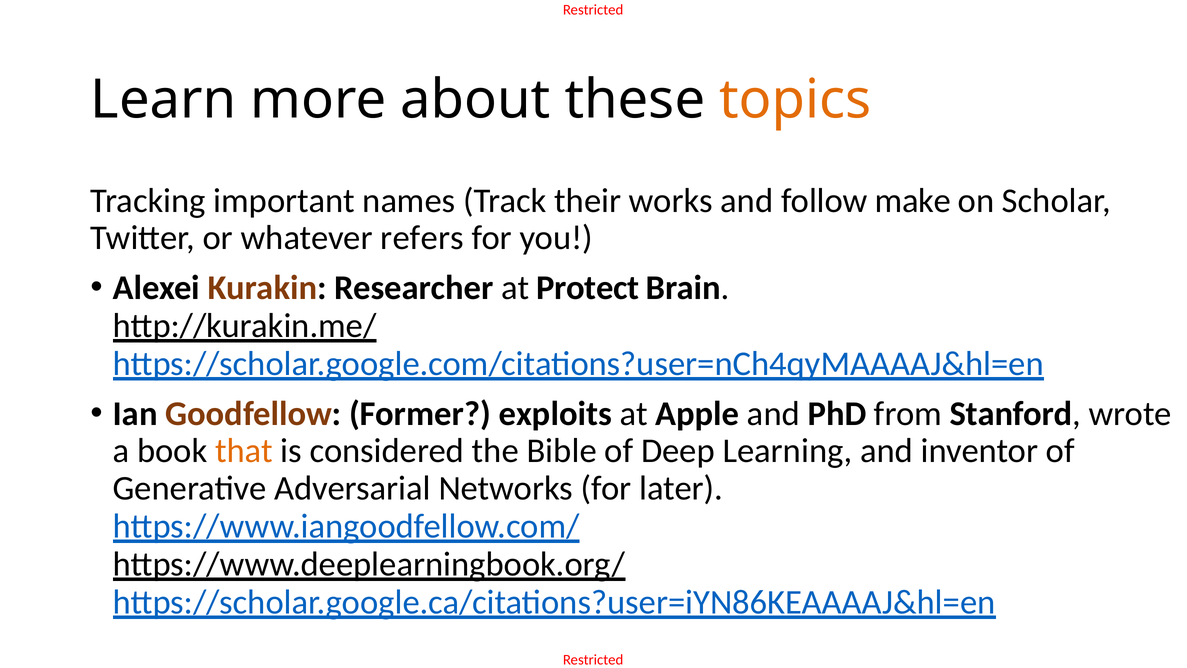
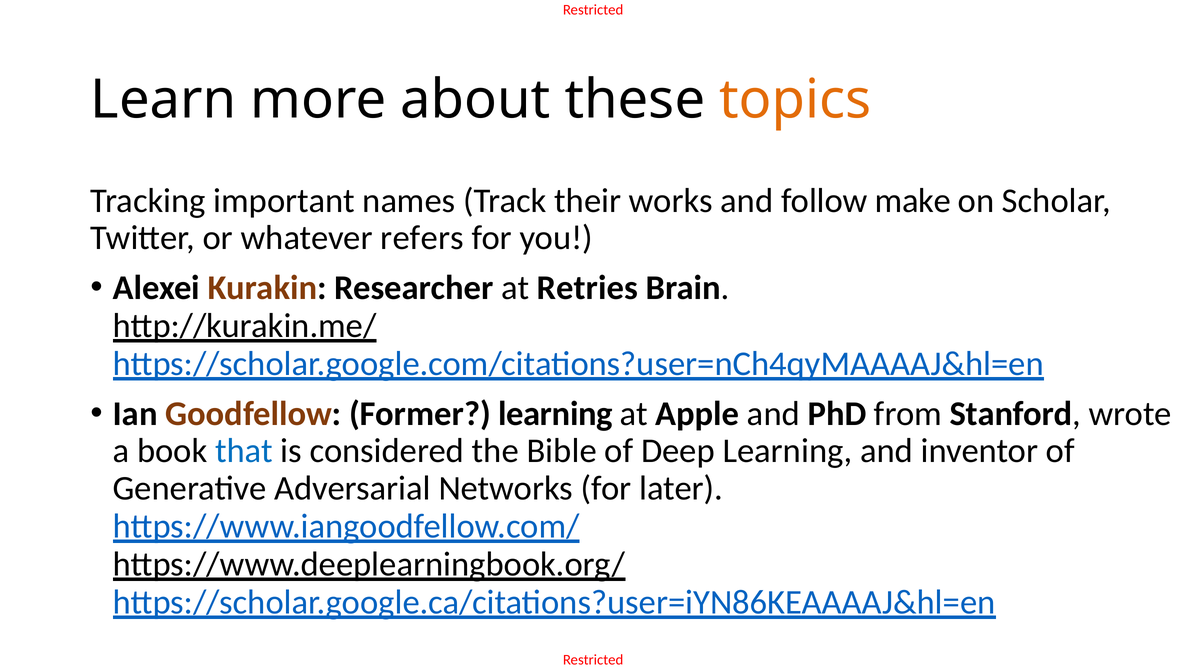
Protect: Protect -> Retries (587, 288)
Former exploits: exploits -> learning (555, 413)
that colour: orange -> blue (244, 451)
